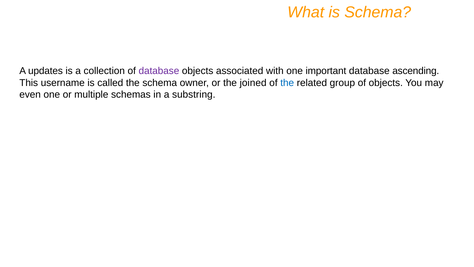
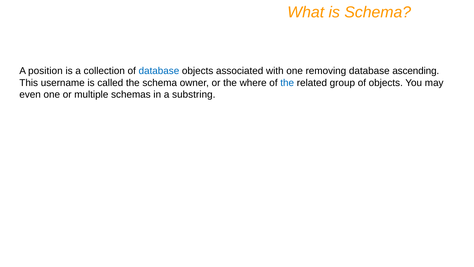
updates: updates -> position (45, 71)
database colour: purple -> blue (159, 71)
important: important -> removing (326, 71)
joined: joined -> where (253, 83)
